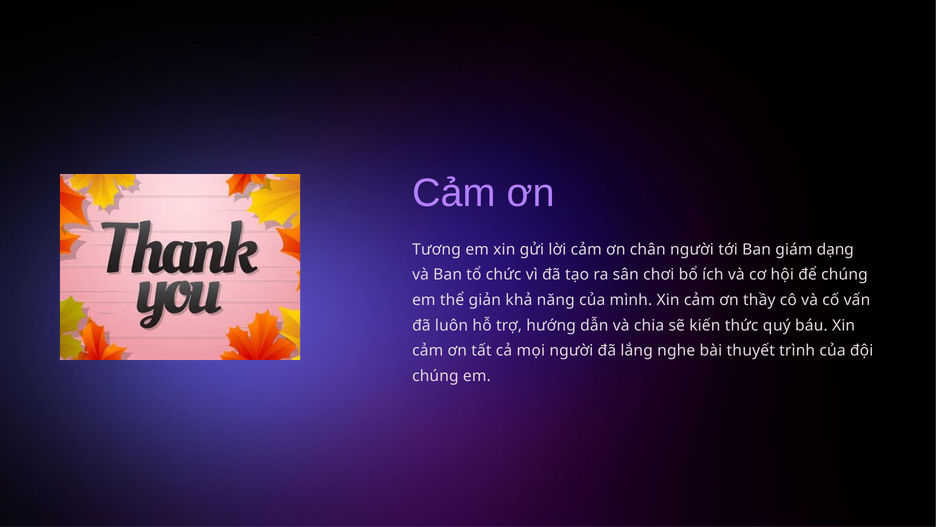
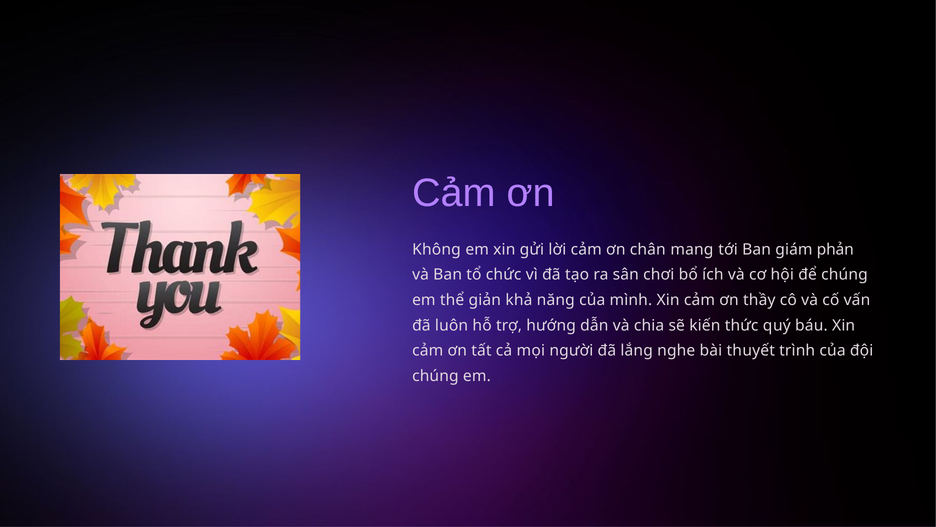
Tương: Tương -> Không (437, 249)
chân người: người -> mang (692, 249)
dạng: dạng -> phản (835, 249)
